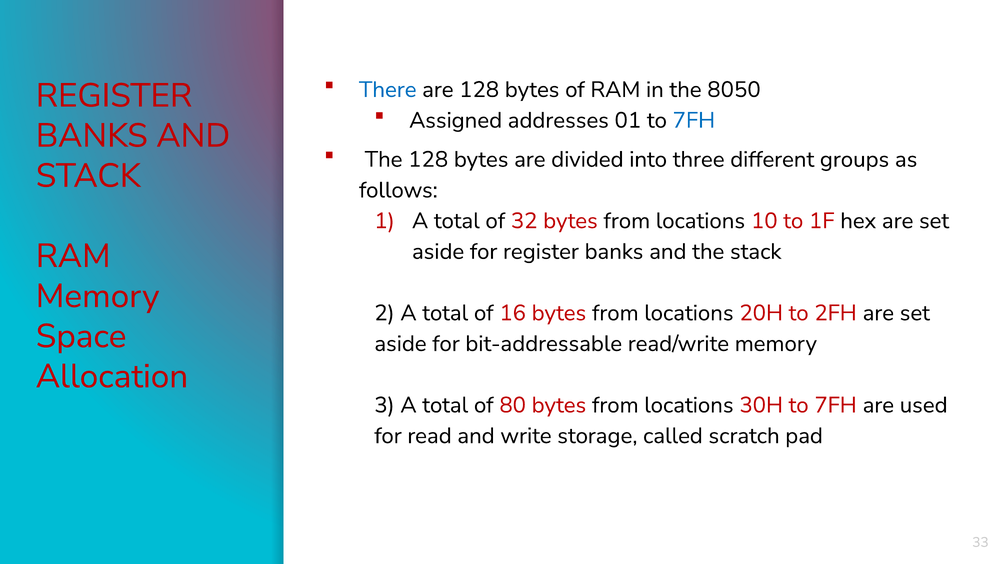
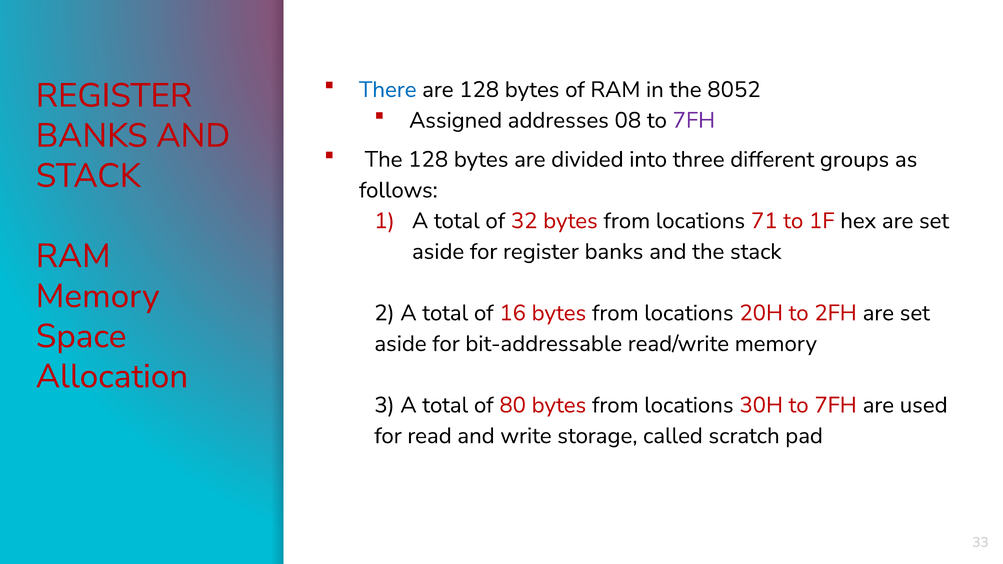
8050: 8050 -> 8052 (734, 90)
01: 01 -> 08 (628, 120)
7FH colour: blue -> purple (694, 120)
10: 10 -> 71 (764, 221)
